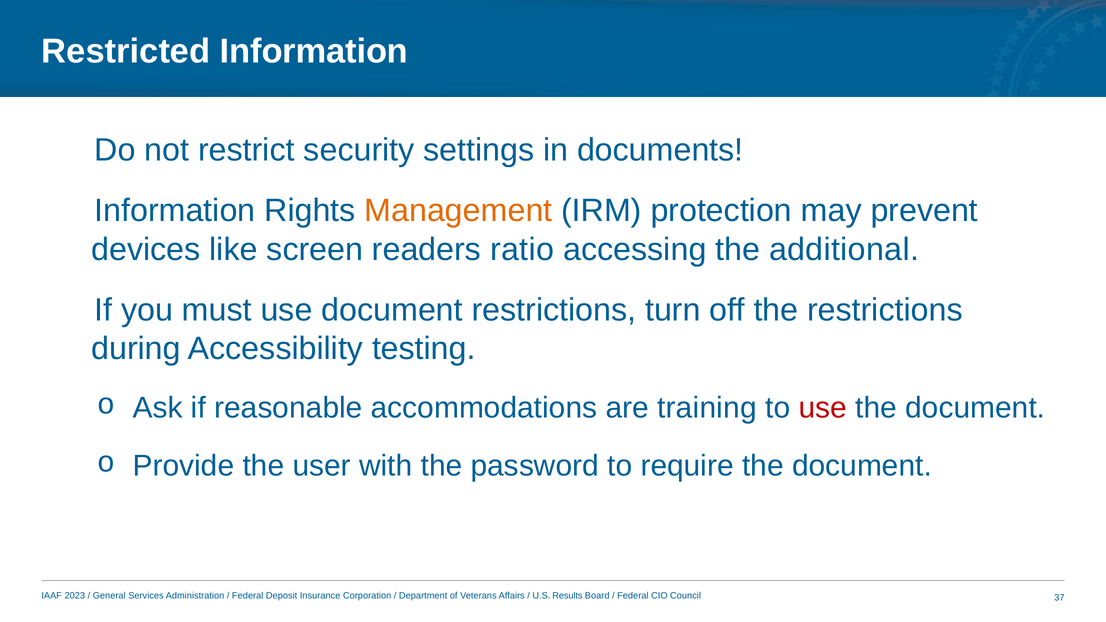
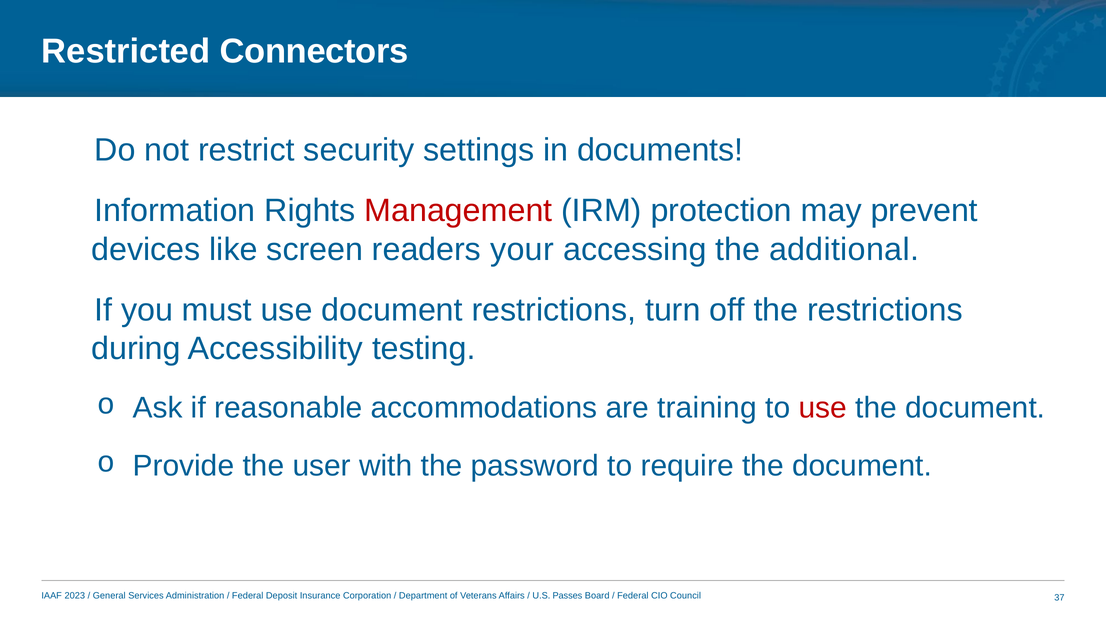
Restricted Information: Information -> Connectors (314, 51)
Management colour: orange -> red (458, 211)
ratio: ratio -> your (522, 250)
Results: Results -> Passes (567, 596)
